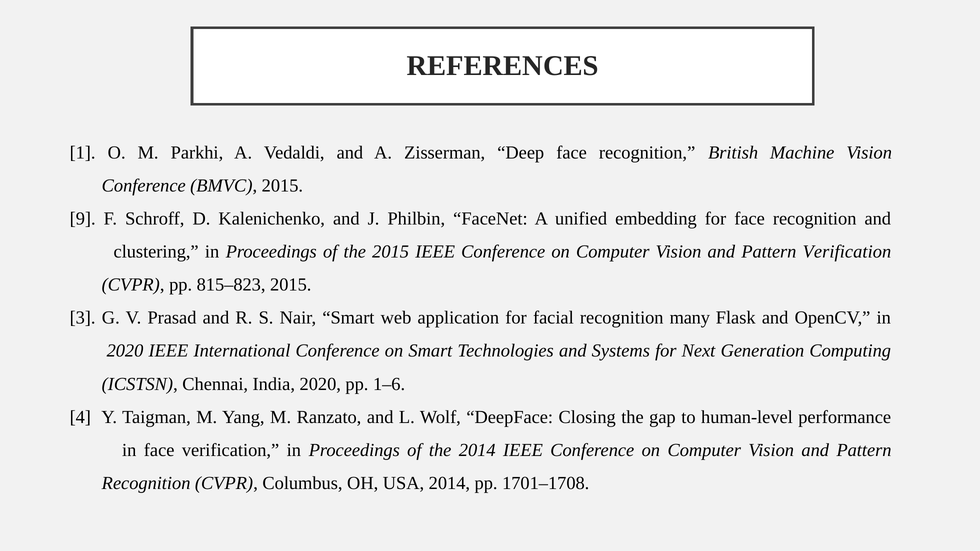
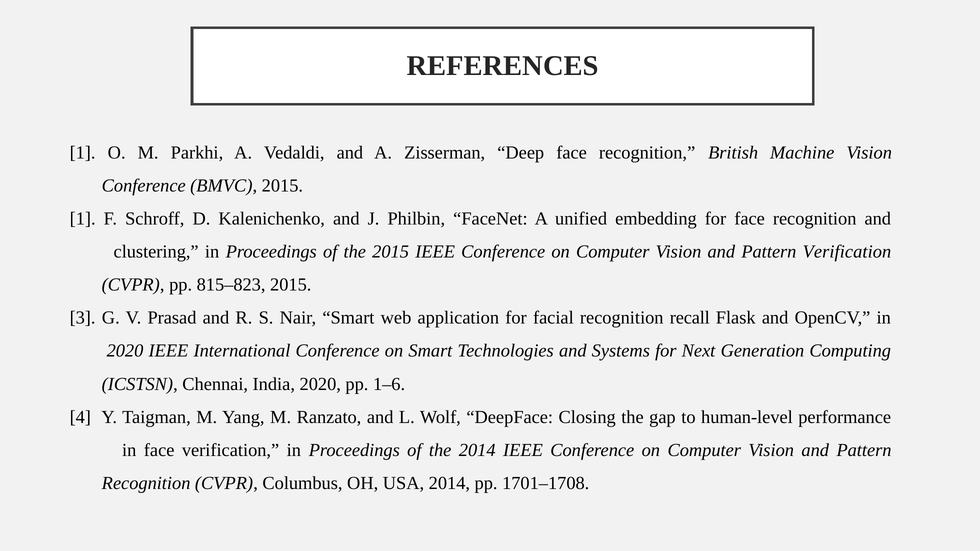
9: 9 -> 1 (83, 219)
many: many -> recall (690, 318)
